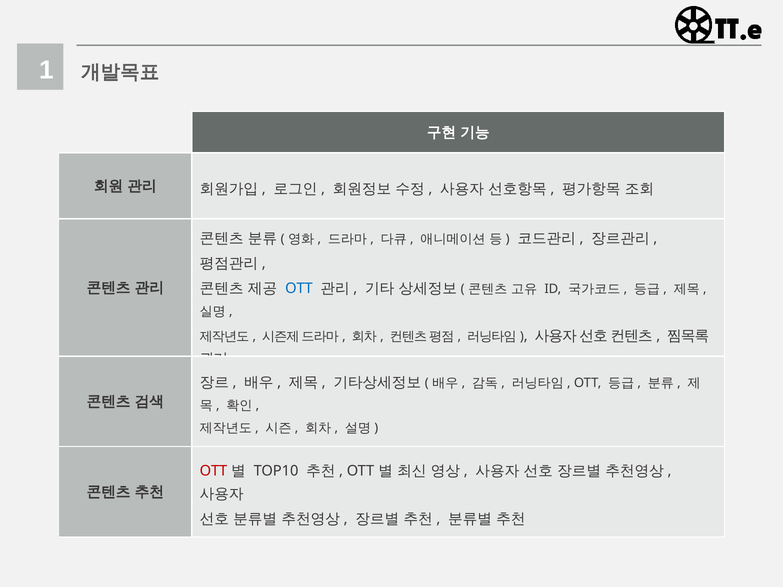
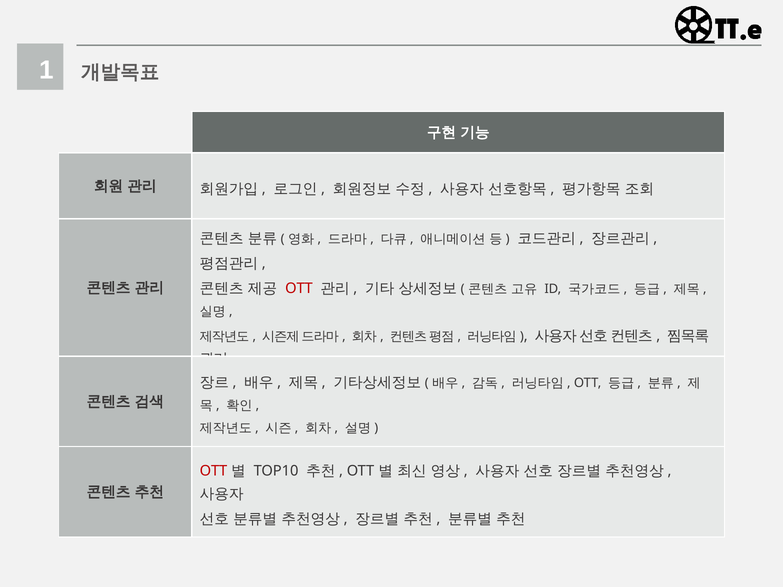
OTT colour: blue -> red (299, 289)
